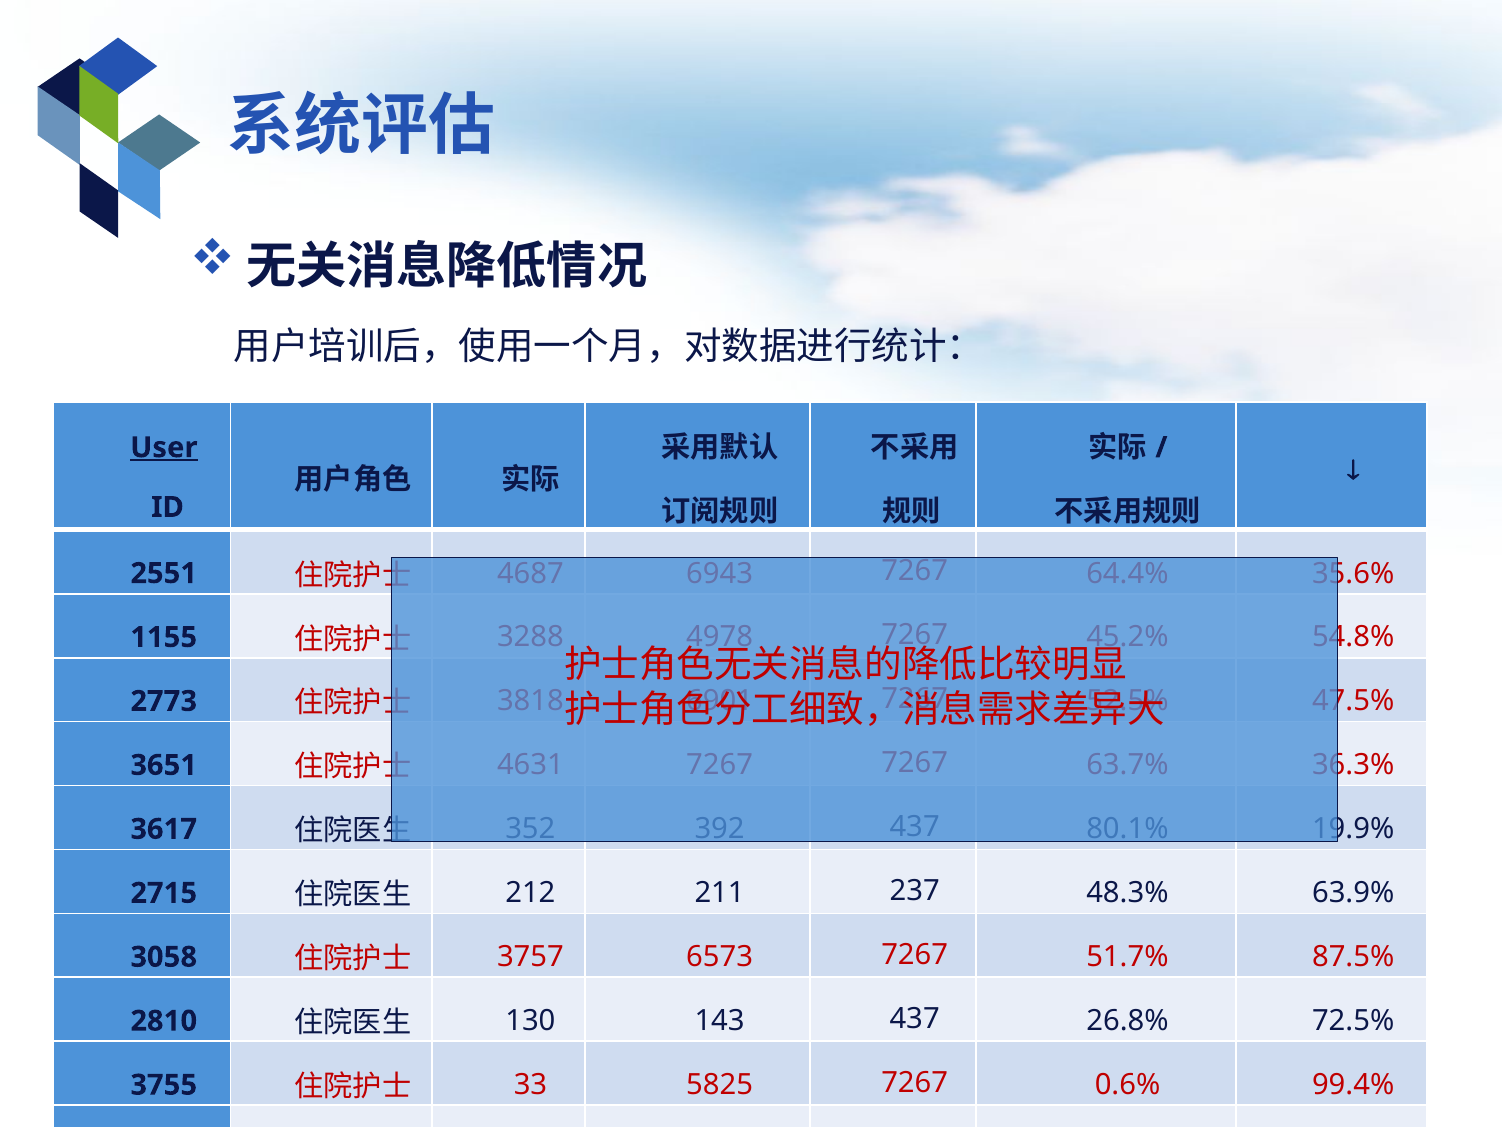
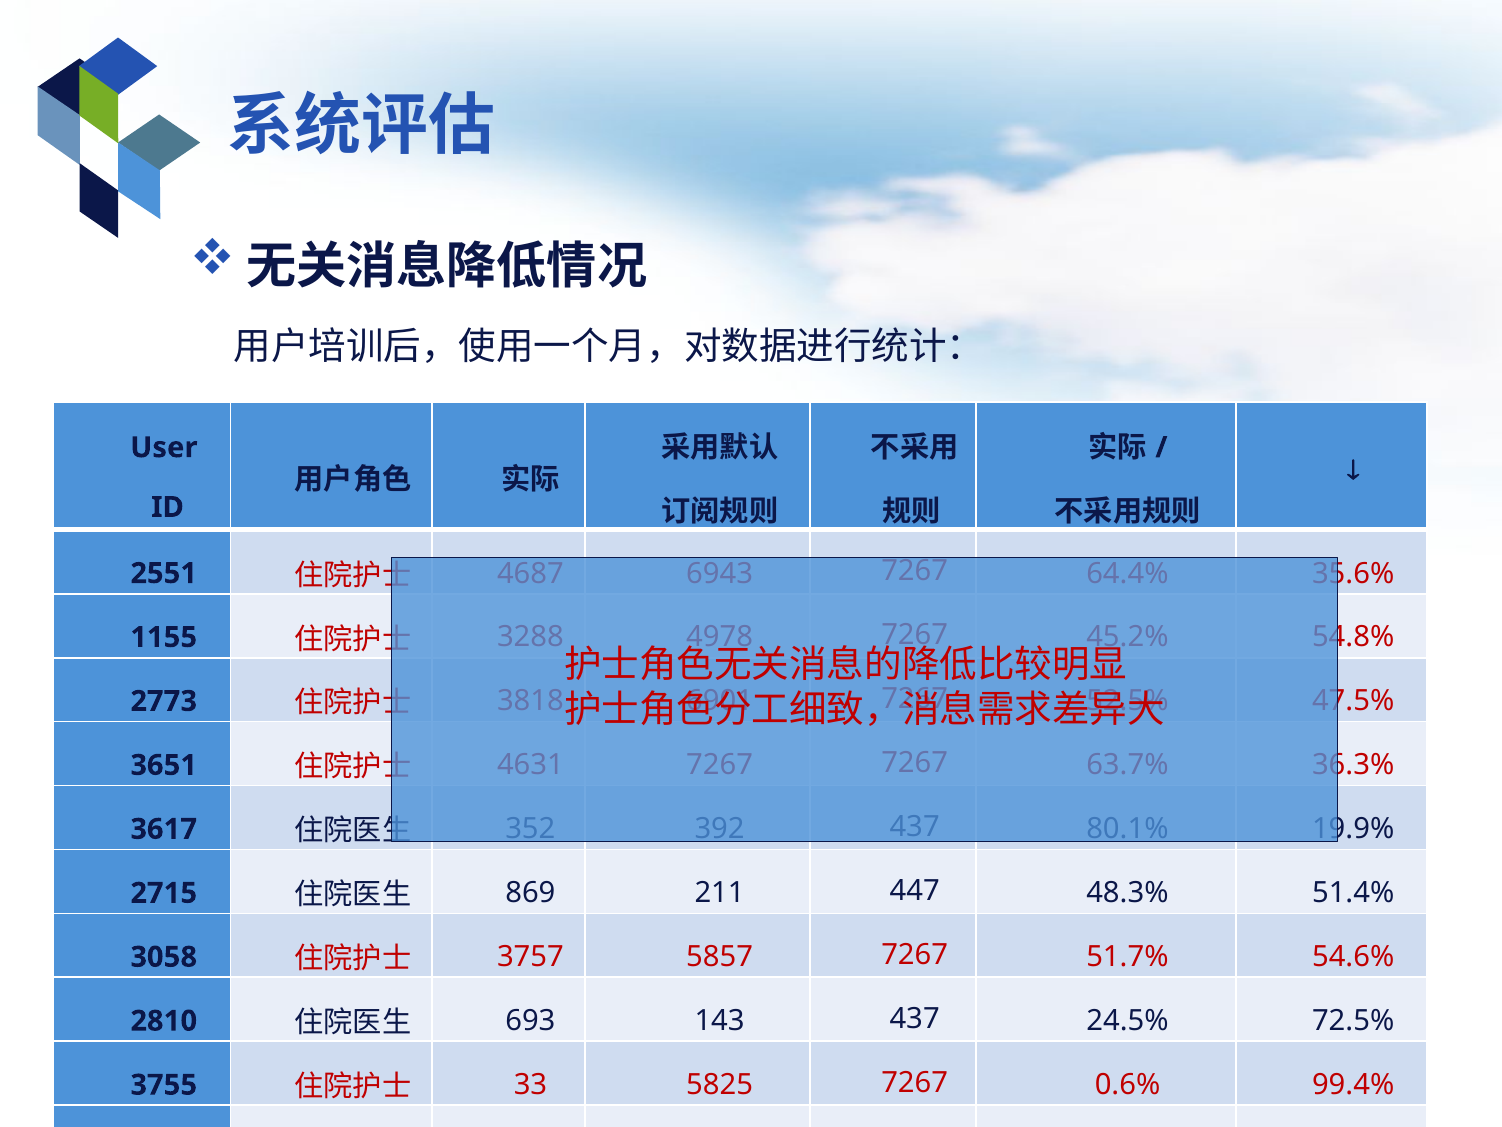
User underline: present -> none (164, 447)
212: 212 -> 869 (530, 893)
237: 237 -> 447 (915, 891)
63.9%: 63.9% -> 51.4% (1353, 893)
6573: 6573 -> 5857 (720, 957)
87.5%: 87.5% -> 54.6% (1353, 957)
130: 130 -> 693 (530, 1021)
26.8%: 26.8% -> 24.5% (1128, 1021)
